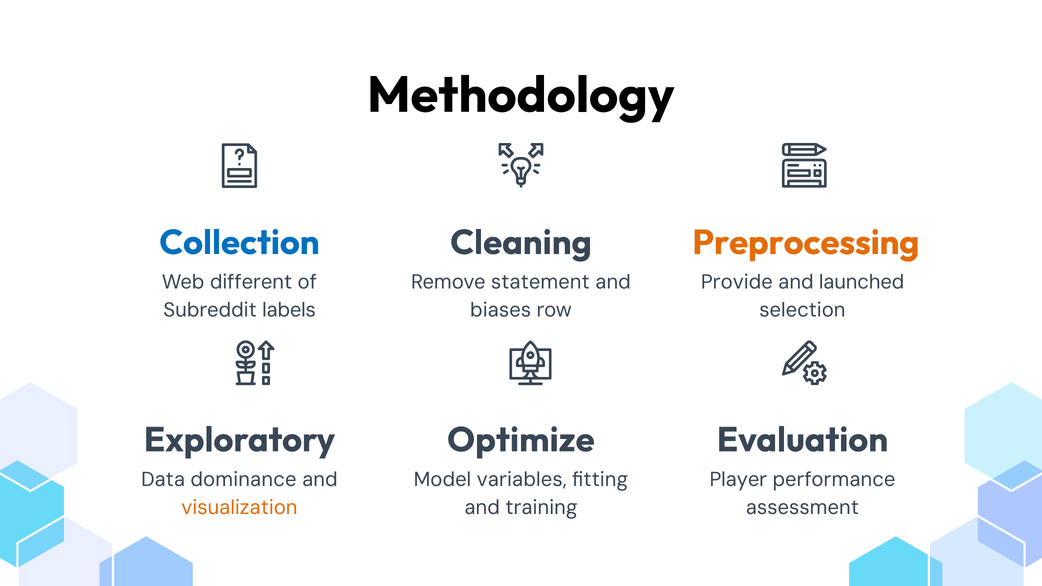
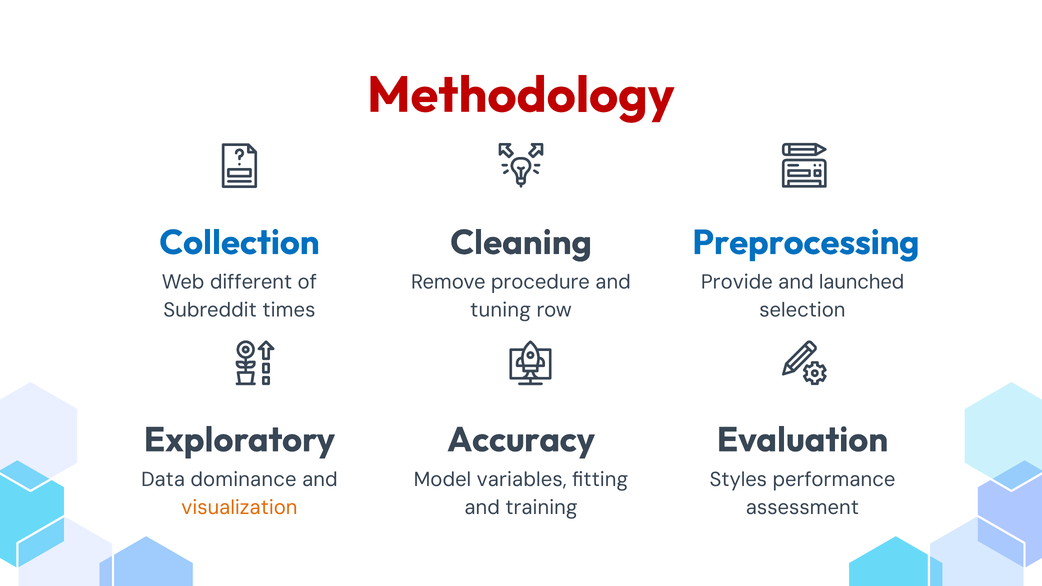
Methodology colour: black -> red (521, 95)
Preprocessing colour: orange -> blue (806, 243)
statement: statement -> procedure (540, 282)
labels: labels -> times (289, 310)
biases: biases -> tuning (501, 310)
Optimize: Optimize -> Accuracy (521, 440)
Player: Player -> Styles (738, 480)
